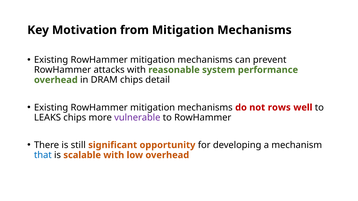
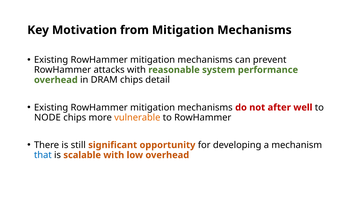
rows: rows -> after (279, 108)
LEAKS: LEAKS -> NODE (47, 118)
vulnerable colour: purple -> orange (137, 118)
